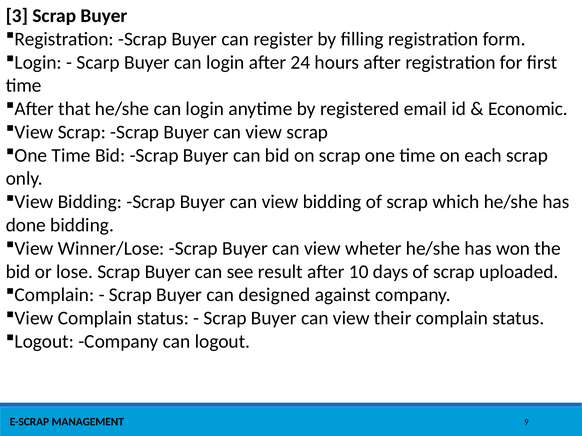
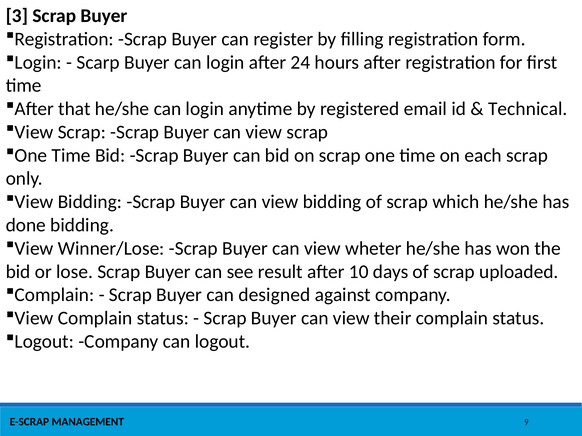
Economic: Economic -> Technical (528, 109)
